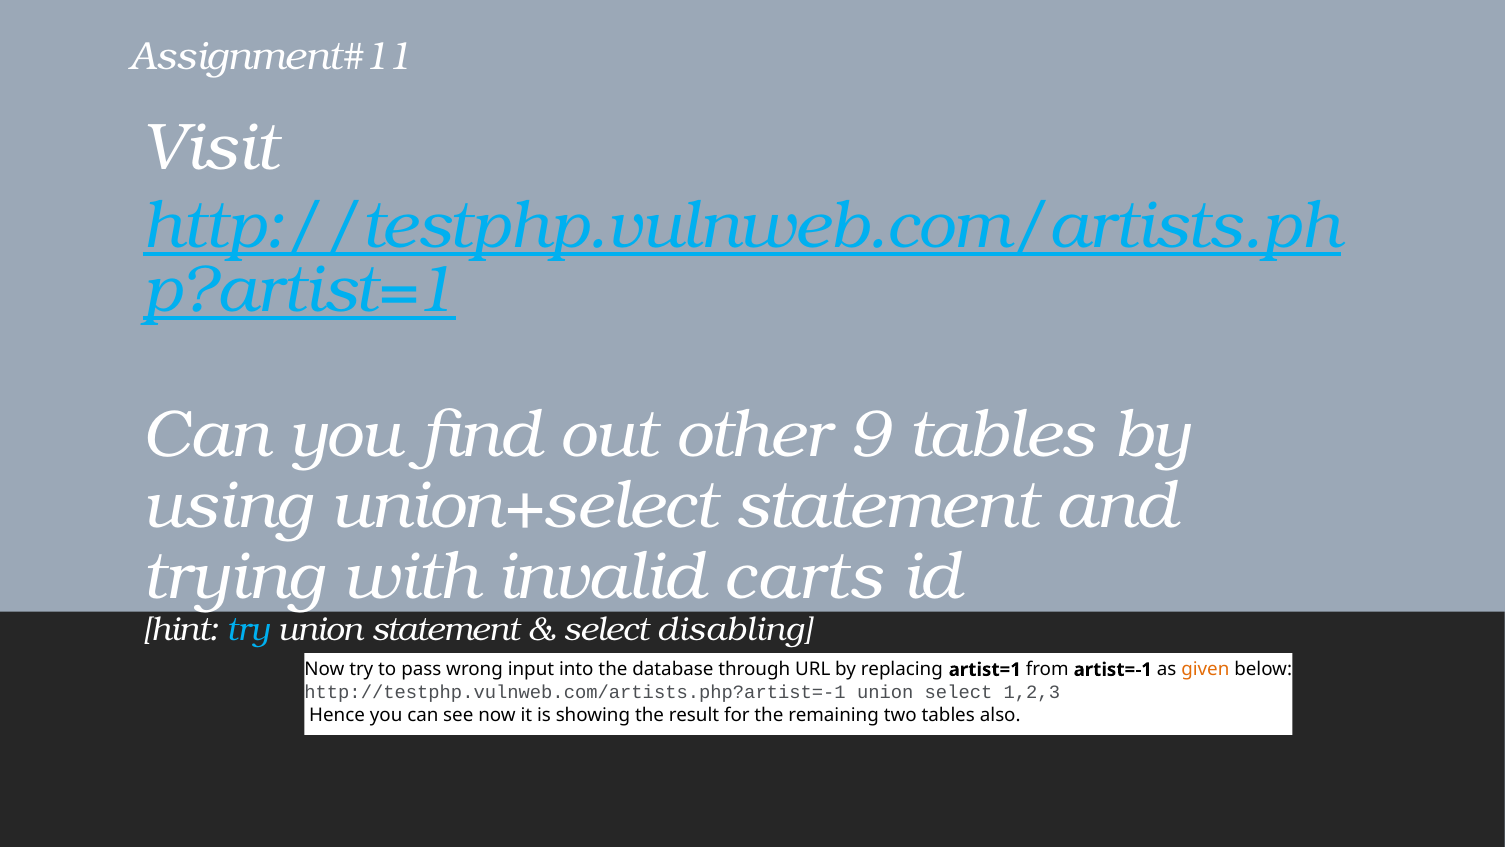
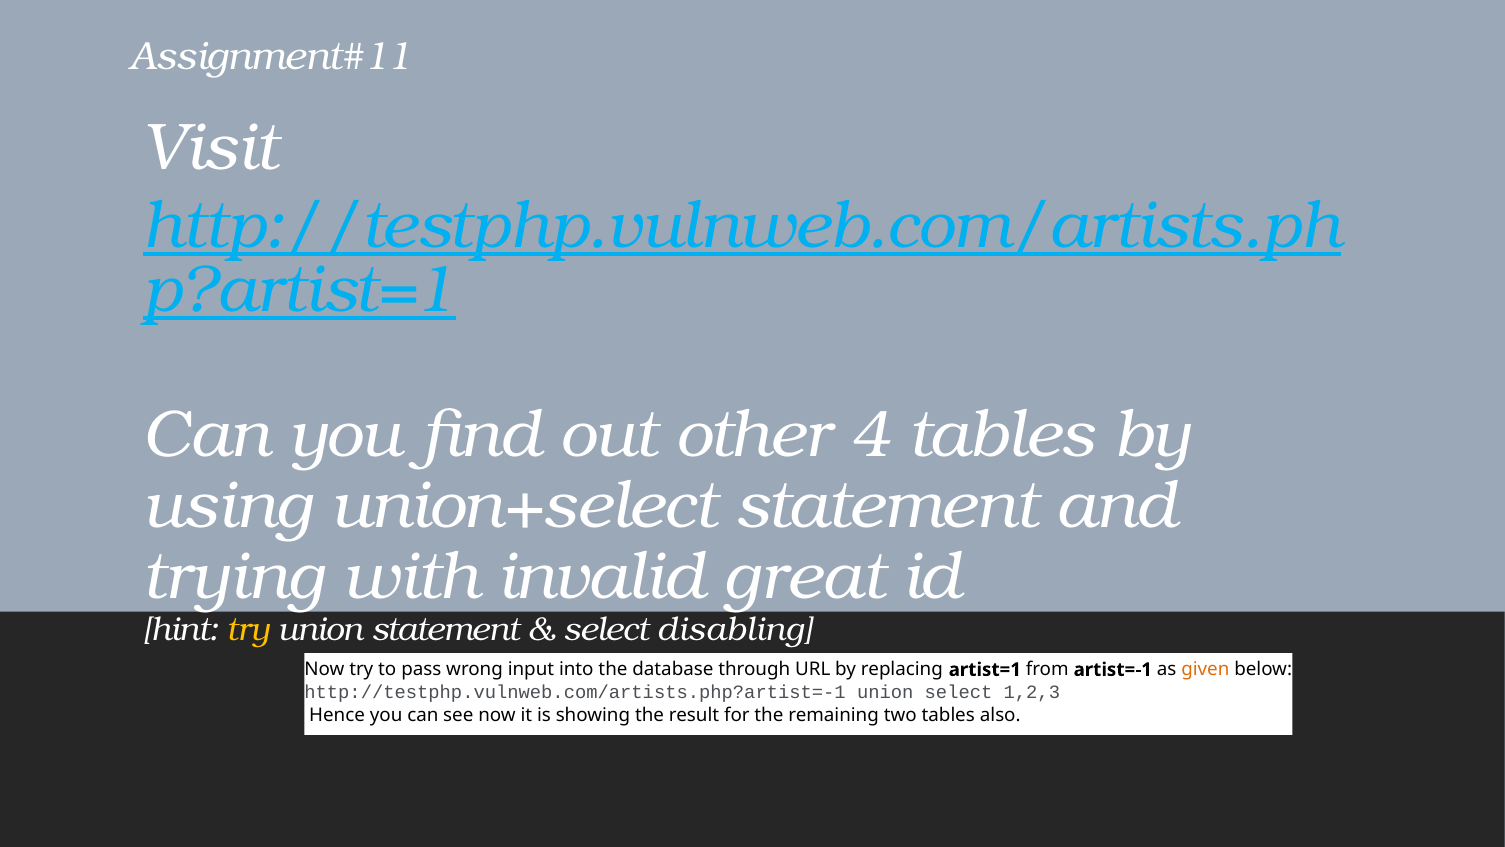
9: 9 -> 4 (870, 434)
carts: carts -> great (804, 576)
try colour: light blue -> yellow (248, 630)
